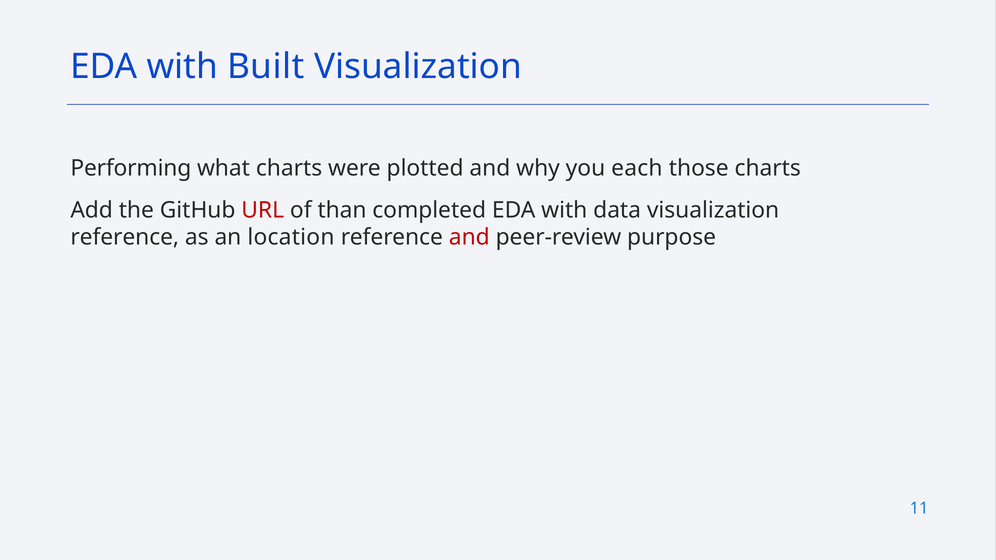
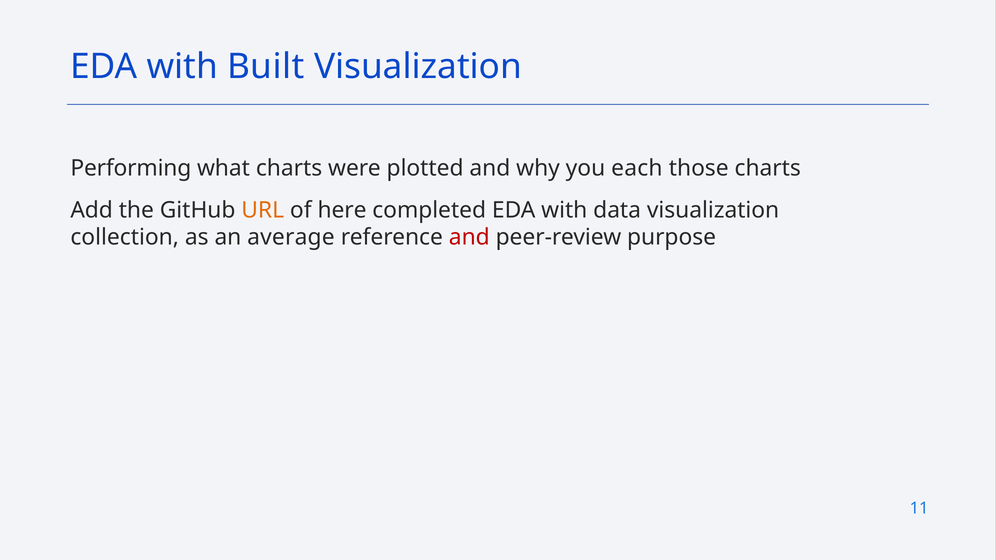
URL colour: red -> orange (263, 210)
than: than -> here (342, 210)
reference: reference -> collection (125, 237)
location: location -> average (291, 237)
